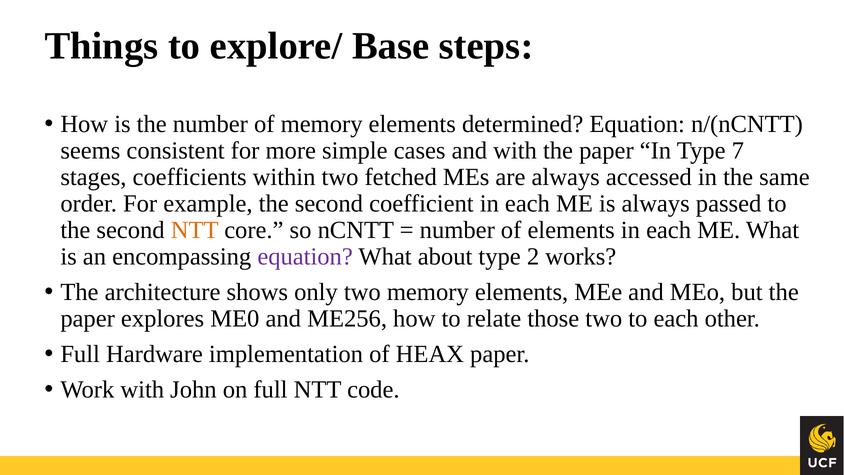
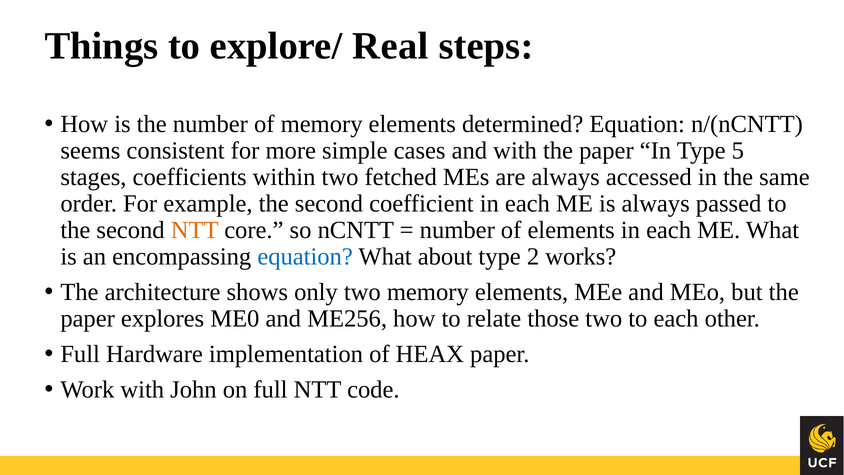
Base: Base -> Real (390, 46)
7: 7 -> 5 (738, 150)
equation colour: purple -> blue (305, 257)
